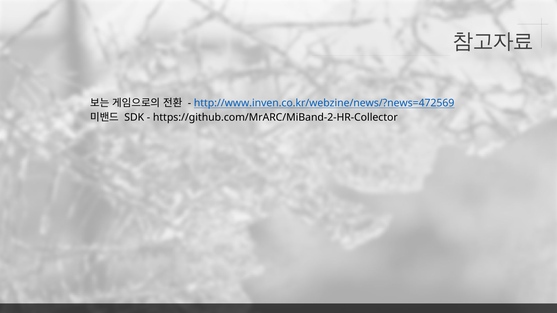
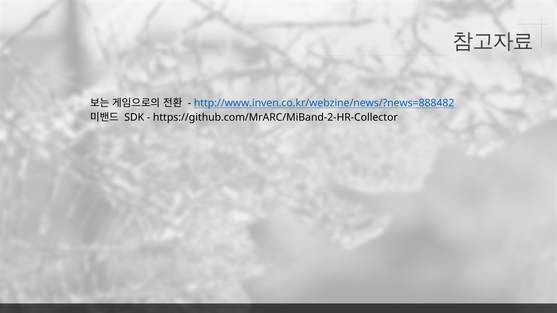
http://www.inven.co.kr/webzine/news/?news=472569: http://www.inven.co.kr/webzine/news/?news=472569 -> http://www.inven.co.kr/webzine/news/?news=888482 (324, 103)
